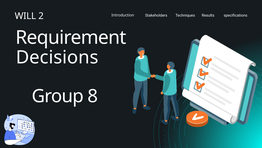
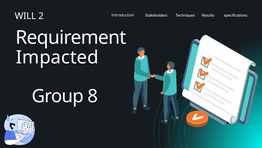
Decisions: Decisions -> Impacted (57, 57)
